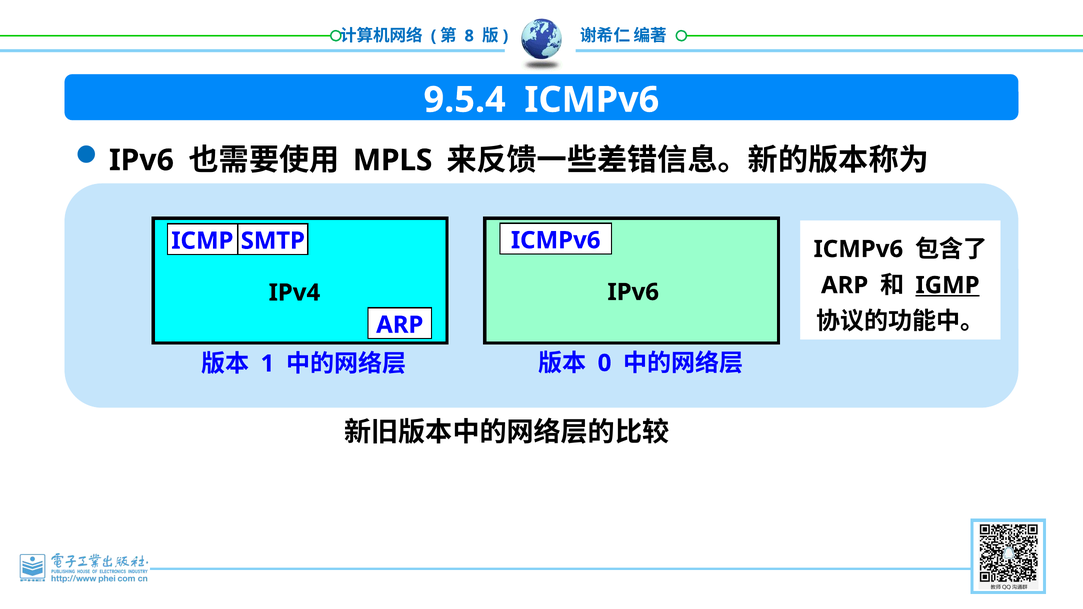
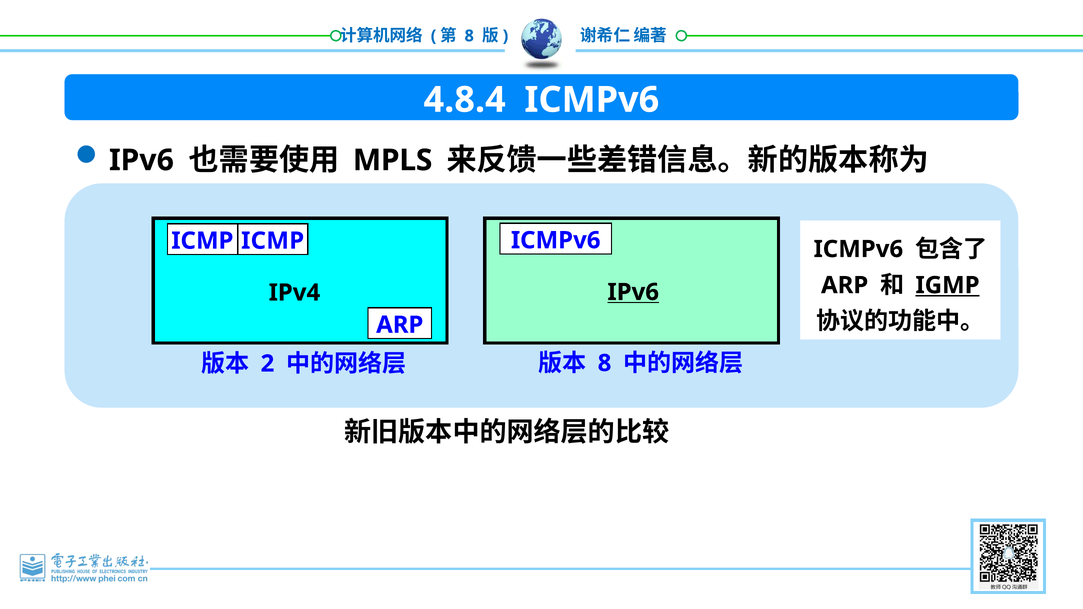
9.5.4: 9.5.4 -> 4.8.4 (465, 100)
SMTP: SMTP -> ICMP (273, 241)
IPv6 underline: none -> present (633, 292)
0: 0 -> 8 (605, 363)
1: 1 -> 2 (267, 364)
